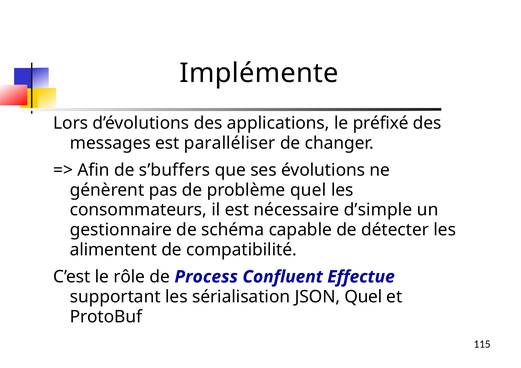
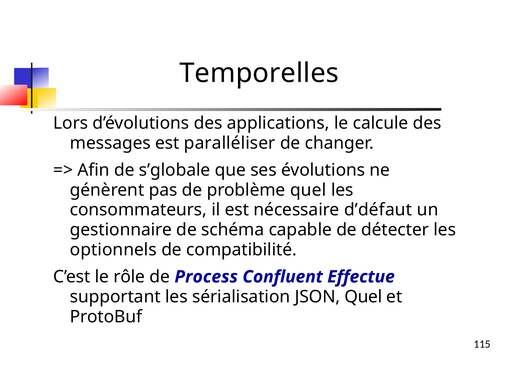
Implémente: Implémente -> Temporelles (259, 73)
préfixé: préfixé -> calcule (381, 123)
s’buffers: s’buffers -> s’globale (175, 170)
d’simple: d’simple -> d’défaut (378, 210)
alimentent: alimentent -> optionnels (113, 250)
